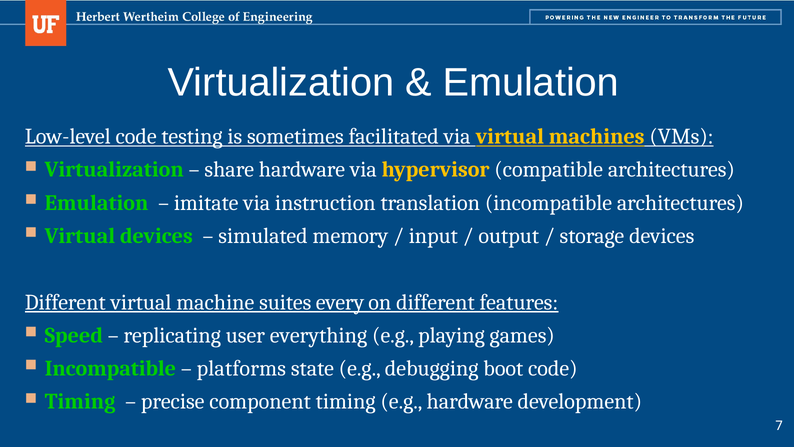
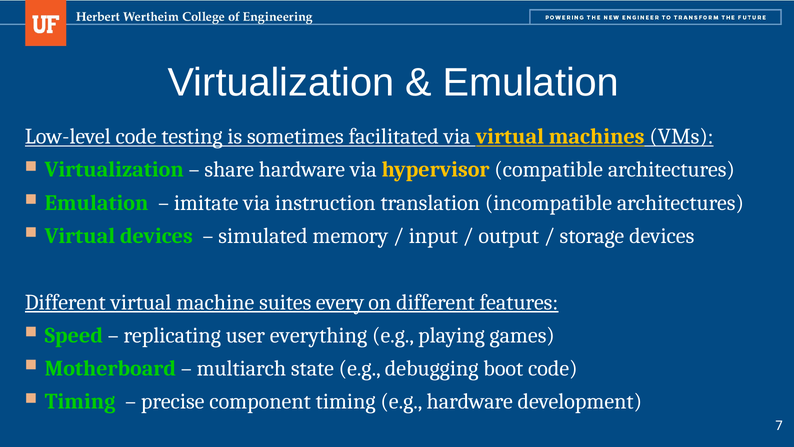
Incompatible: Incompatible -> Motherboard (110, 368)
platforms: platforms -> multiarch (241, 368)
